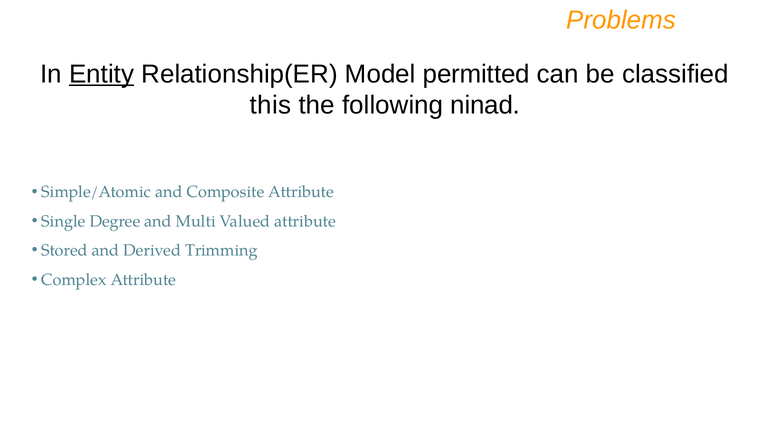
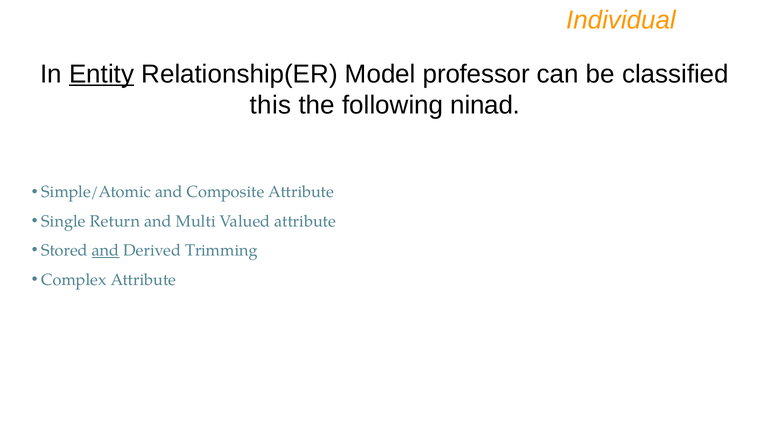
Problems: Problems -> Individual (621, 20)
permitted: permitted -> professor (476, 74)
Degree: Degree -> Return (115, 221)
and underline: none -> present (106, 251)
